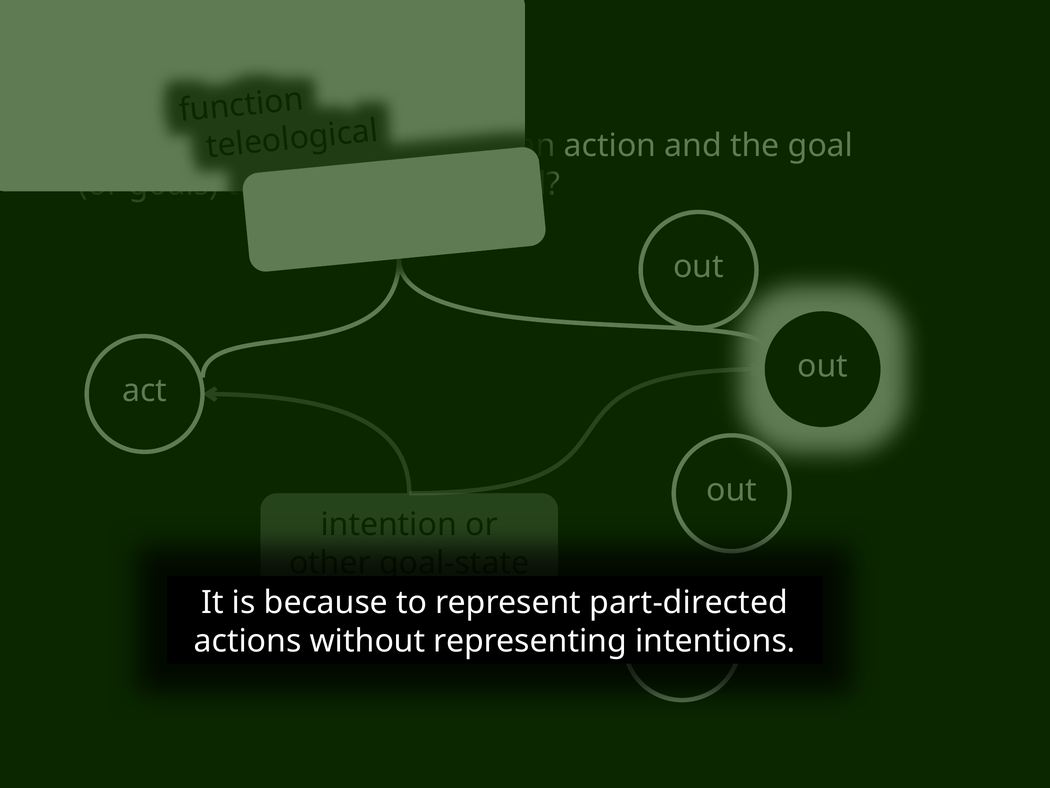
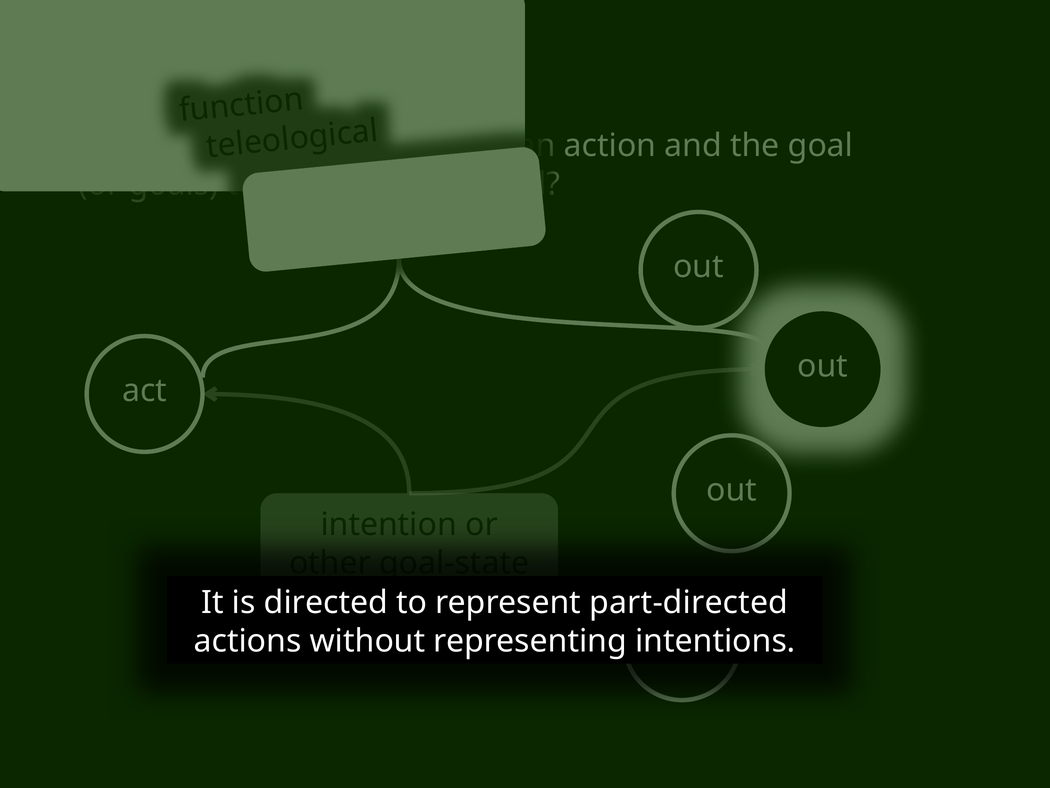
because: because -> directed (326, 602)
